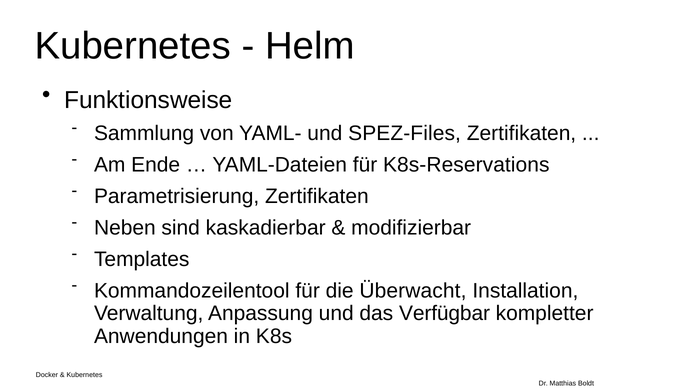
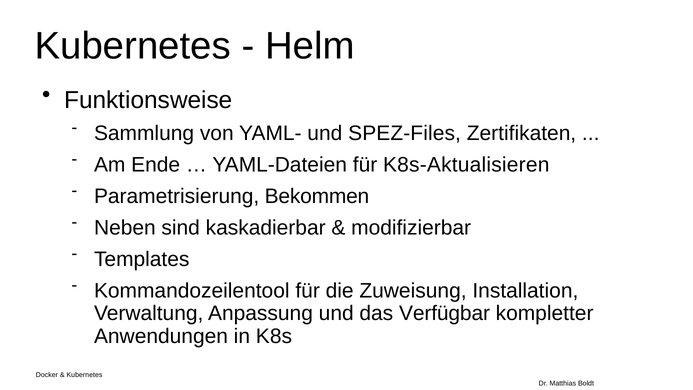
K8s-Reservations: K8s-Reservations -> K8s-Aktualisieren (466, 165)
Parametrisierung Zertifikaten: Zertifikaten -> Bekommen (317, 196)
Überwacht: Überwacht -> Zuweisung (413, 291)
